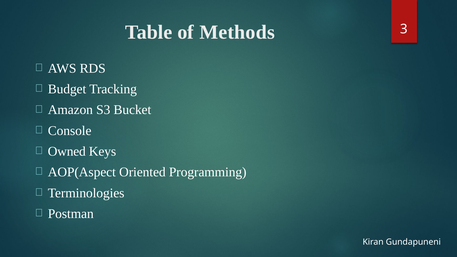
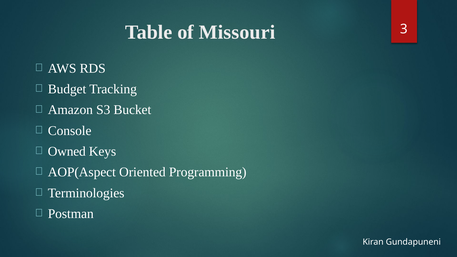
Methods: Methods -> Missouri (237, 32)
